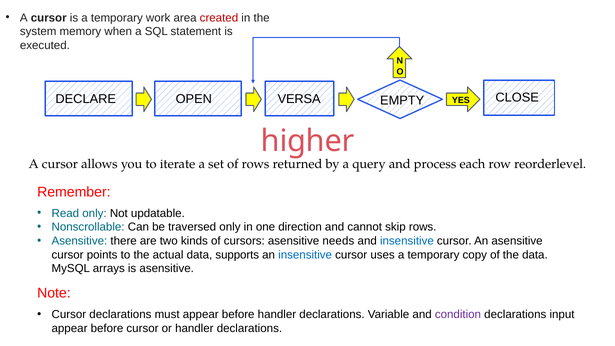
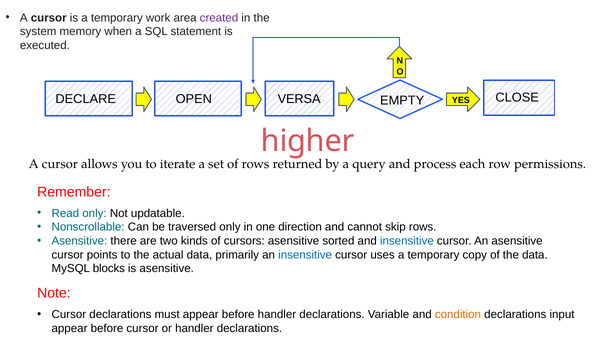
created colour: red -> purple (219, 18)
reorderlevel: reorderlevel -> permissions (550, 164)
needs: needs -> sorted (338, 241)
supports: supports -> primarily (237, 255)
arrays: arrays -> blocks (109, 269)
condition colour: purple -> orange (458, 314)
